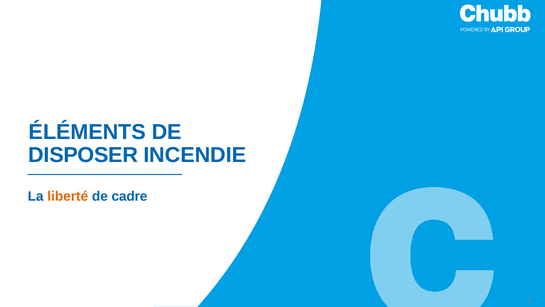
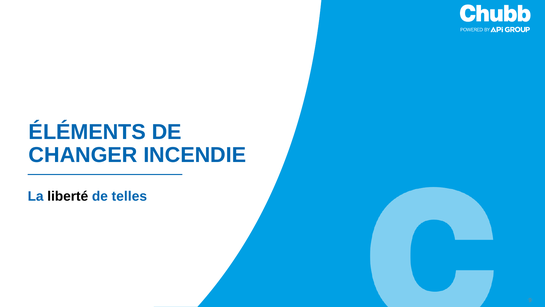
DISPOSER: DISPOSER -> CHANGER (83, 155)
liberté colour: orange -> black (68, 196)
cadre: cadre -> telles (129, 196)
